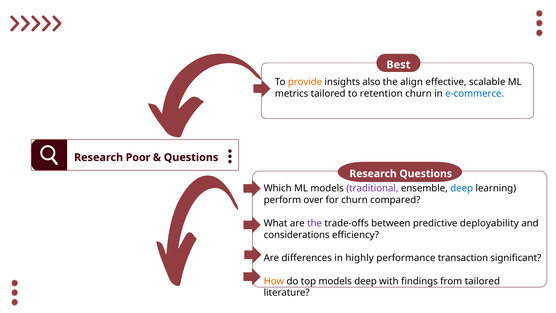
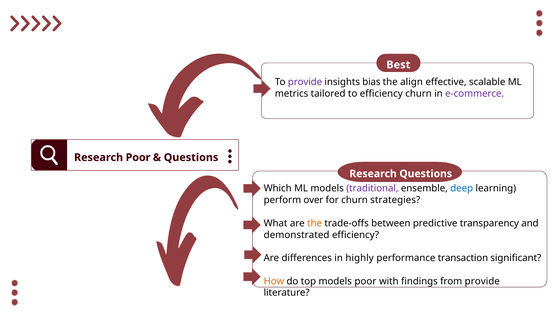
provide colour: orange -> purple (305, 82)
also: also -> bias (371, 82)
to retention: retention -> efficiency (381, 94)
e-commerce colour: blue -> purple (475, 94)
compared: compared -> strategies (395, 200)
the colour: purple -> orange (315, 223)
deployability: deployability -> transparency (489, 223)
considerations: considerations -> demonstrated (297, 235)
models deep: deep -> poor (365, 281)
from tailored: tailored -> provide (482, 281)
